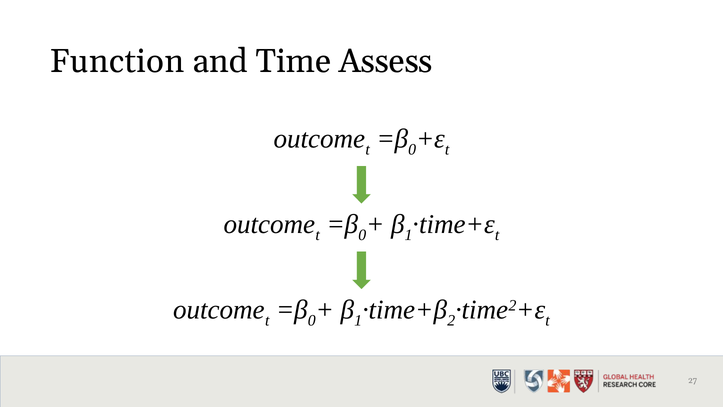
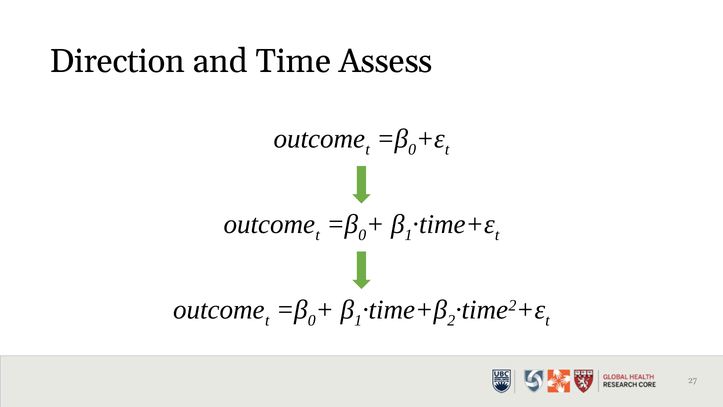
Function: Function -> Direction (117, 62)
